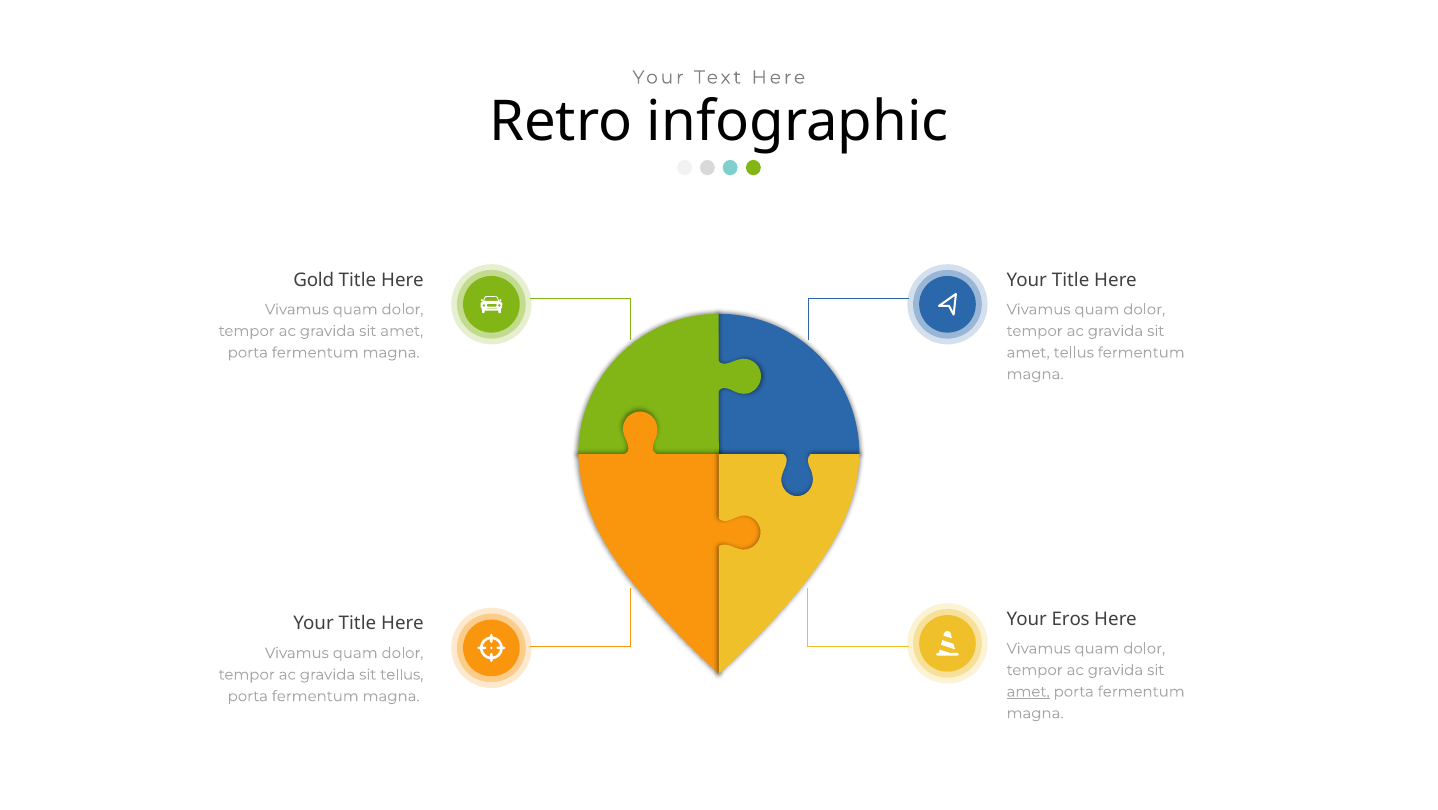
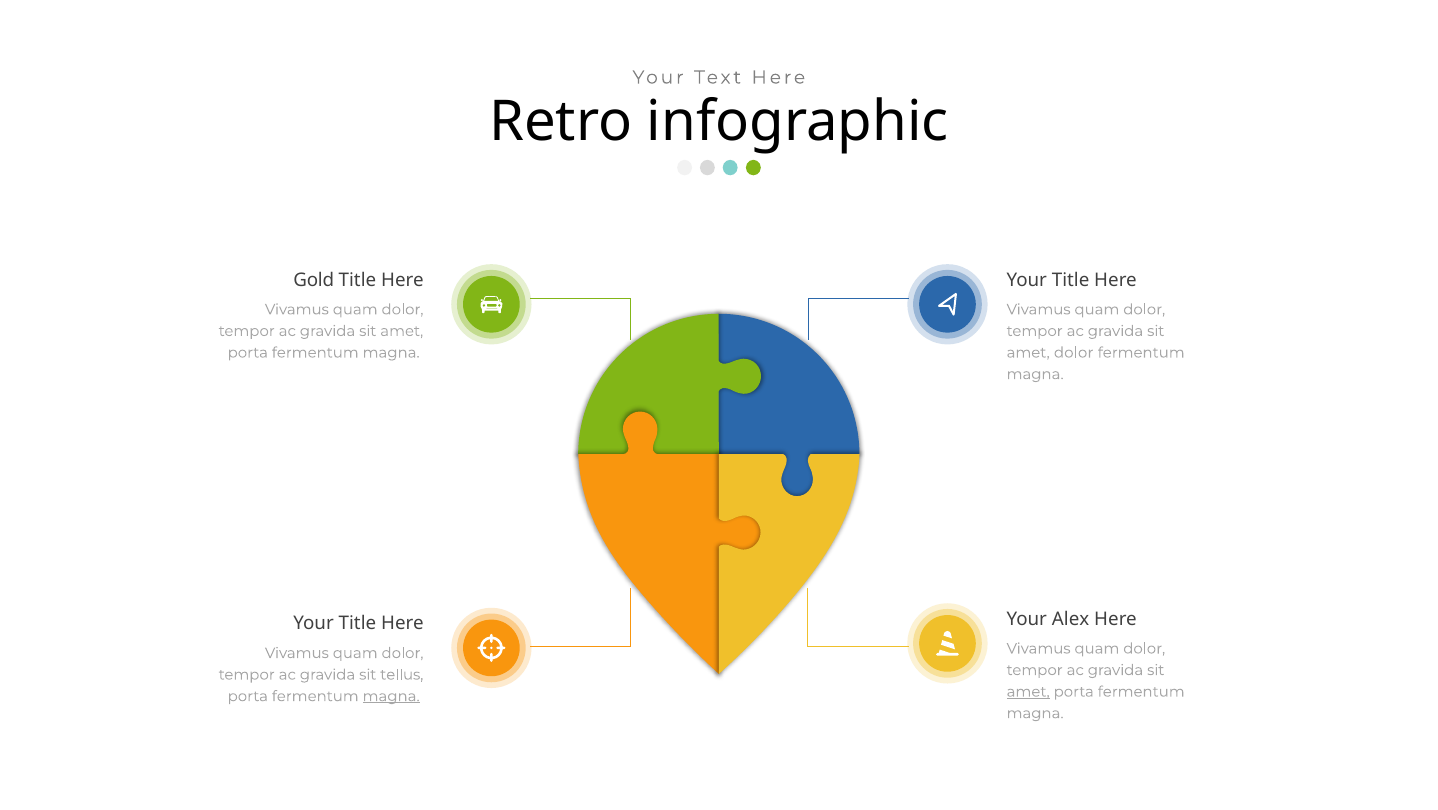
amet tellus: tellus -> dolor (1074, 353)
Eros: Eros -> Alex (1071, 619)
magna underline: none -> present (391, 696)
